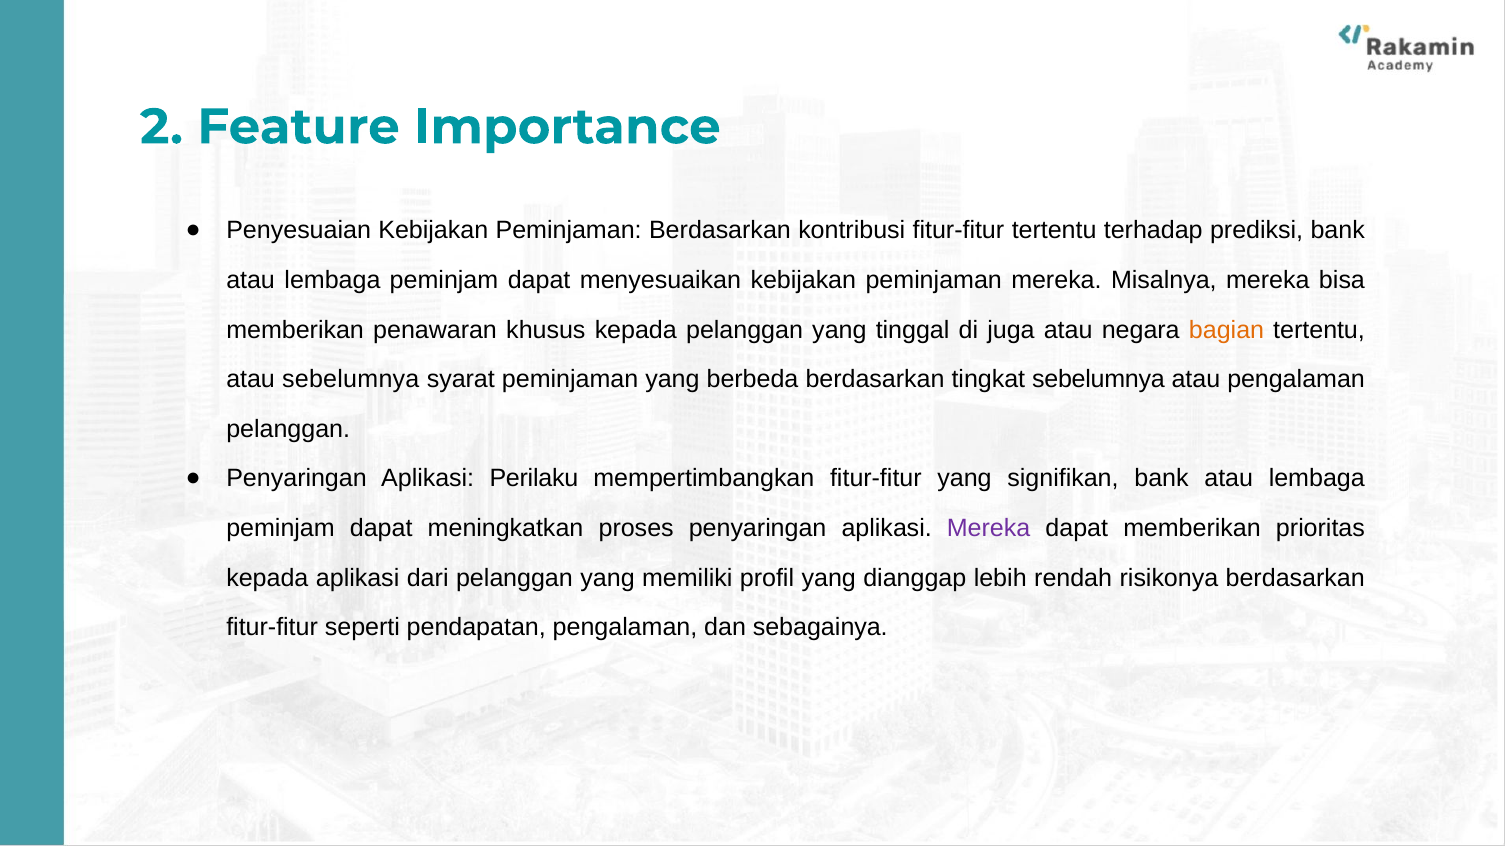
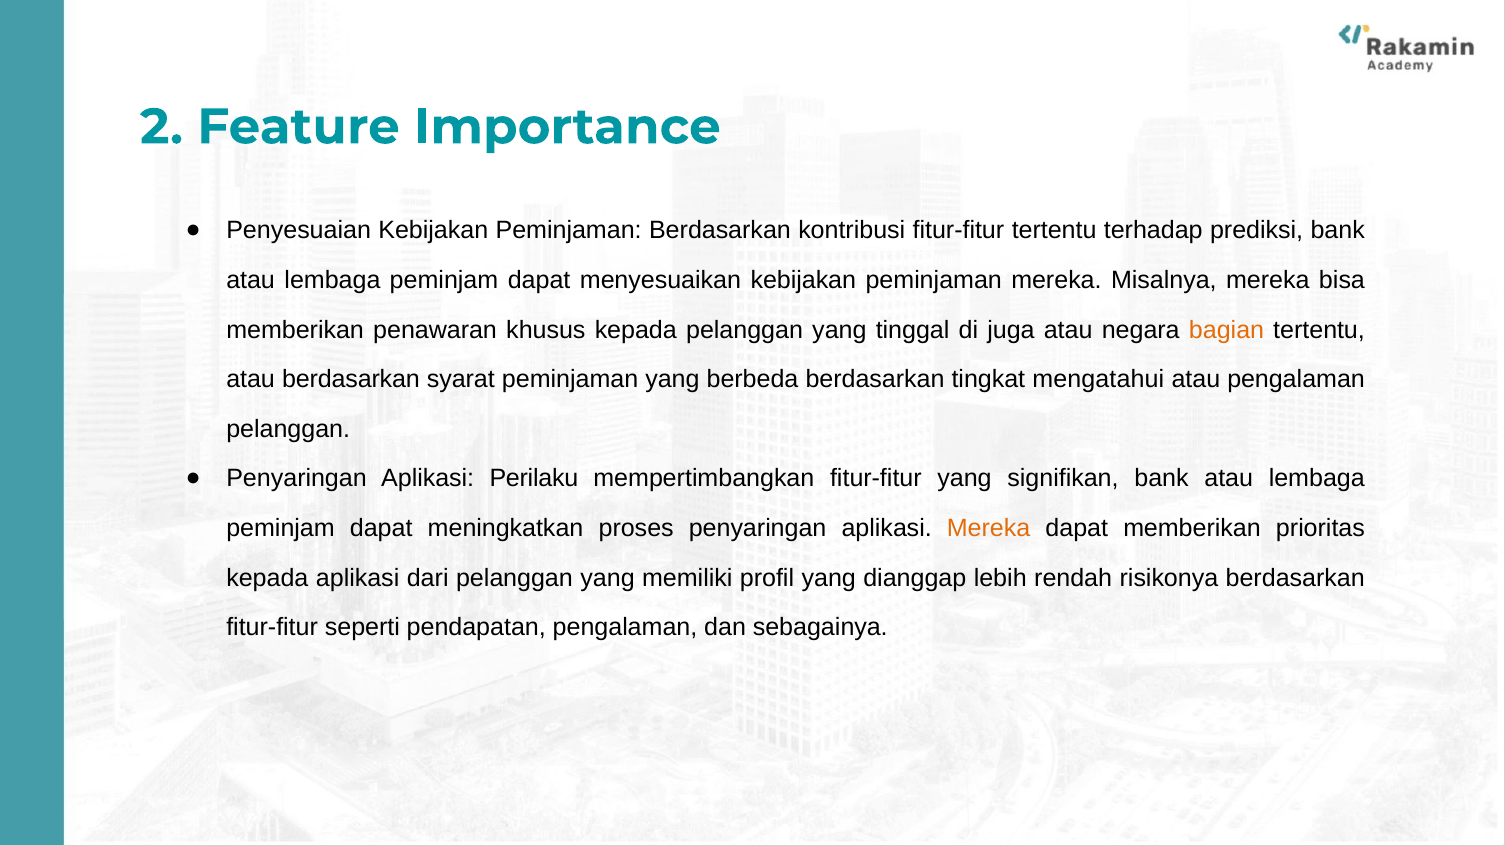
atau sebelumnya: sebelumnya -> berdasarkan (351, 380)
tingkat sebelumnya: sebelumnya -> mengatahui (1098, 380)
Mereka colour: purple -> orange (989, 529)
